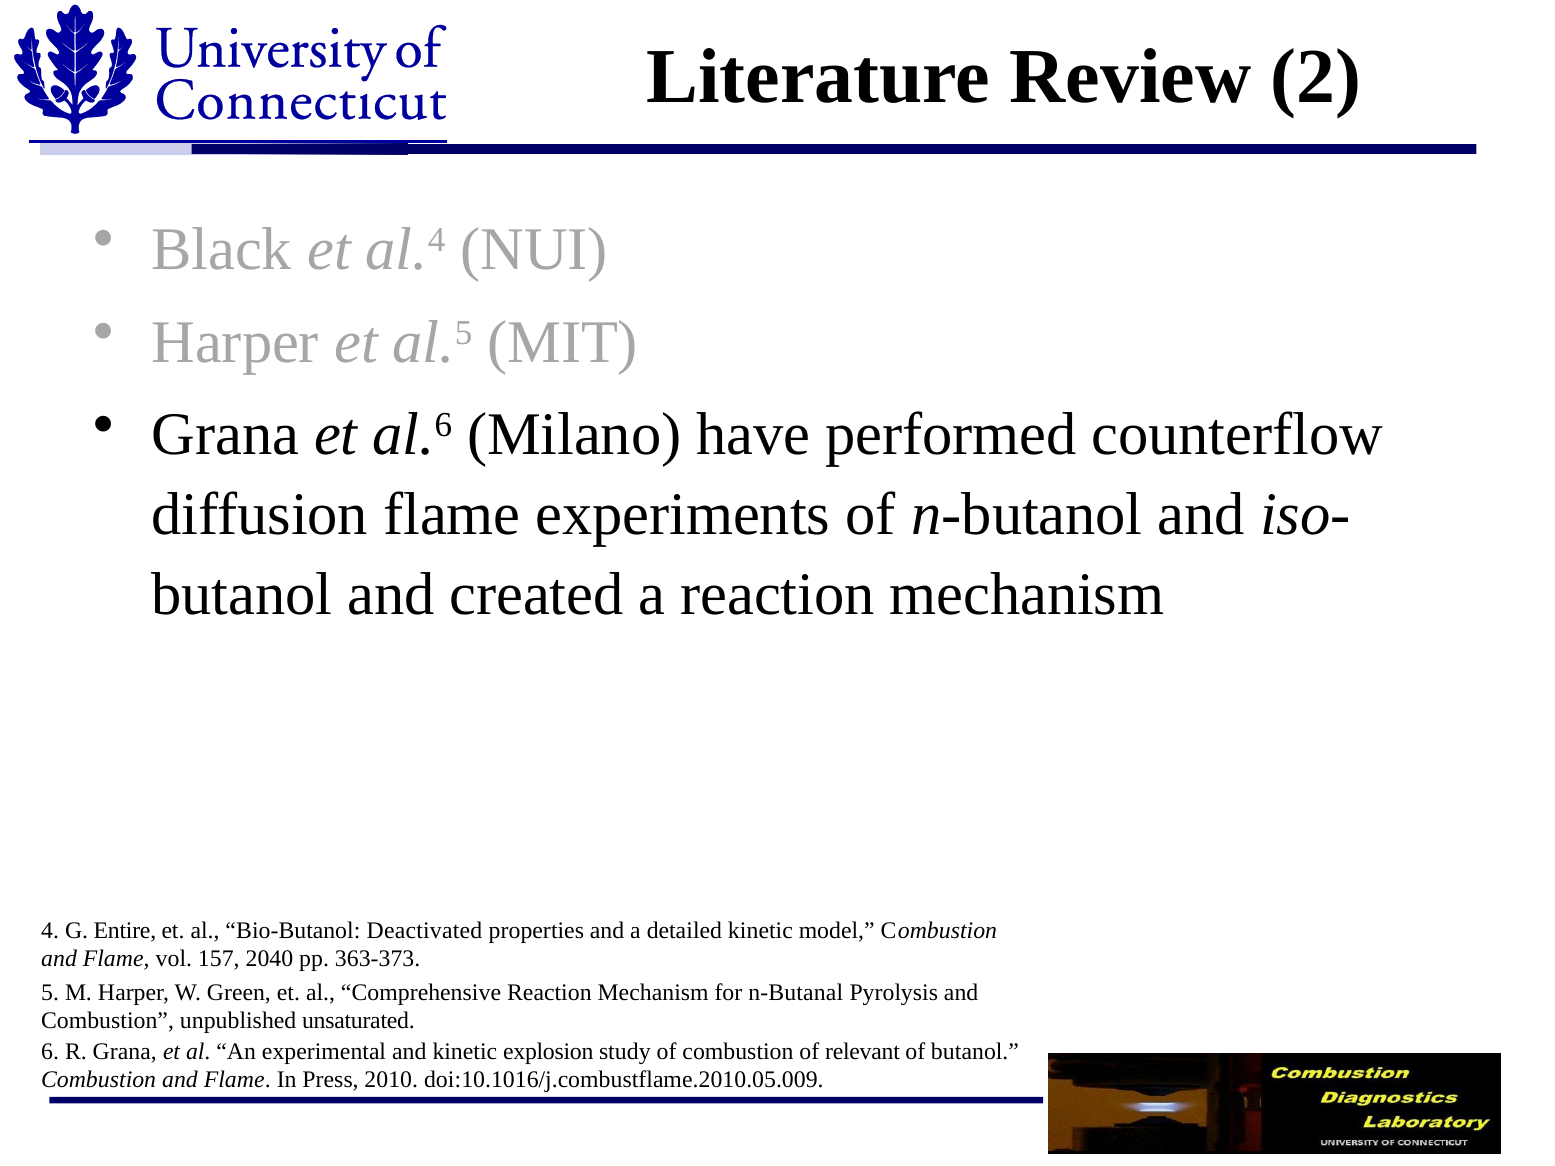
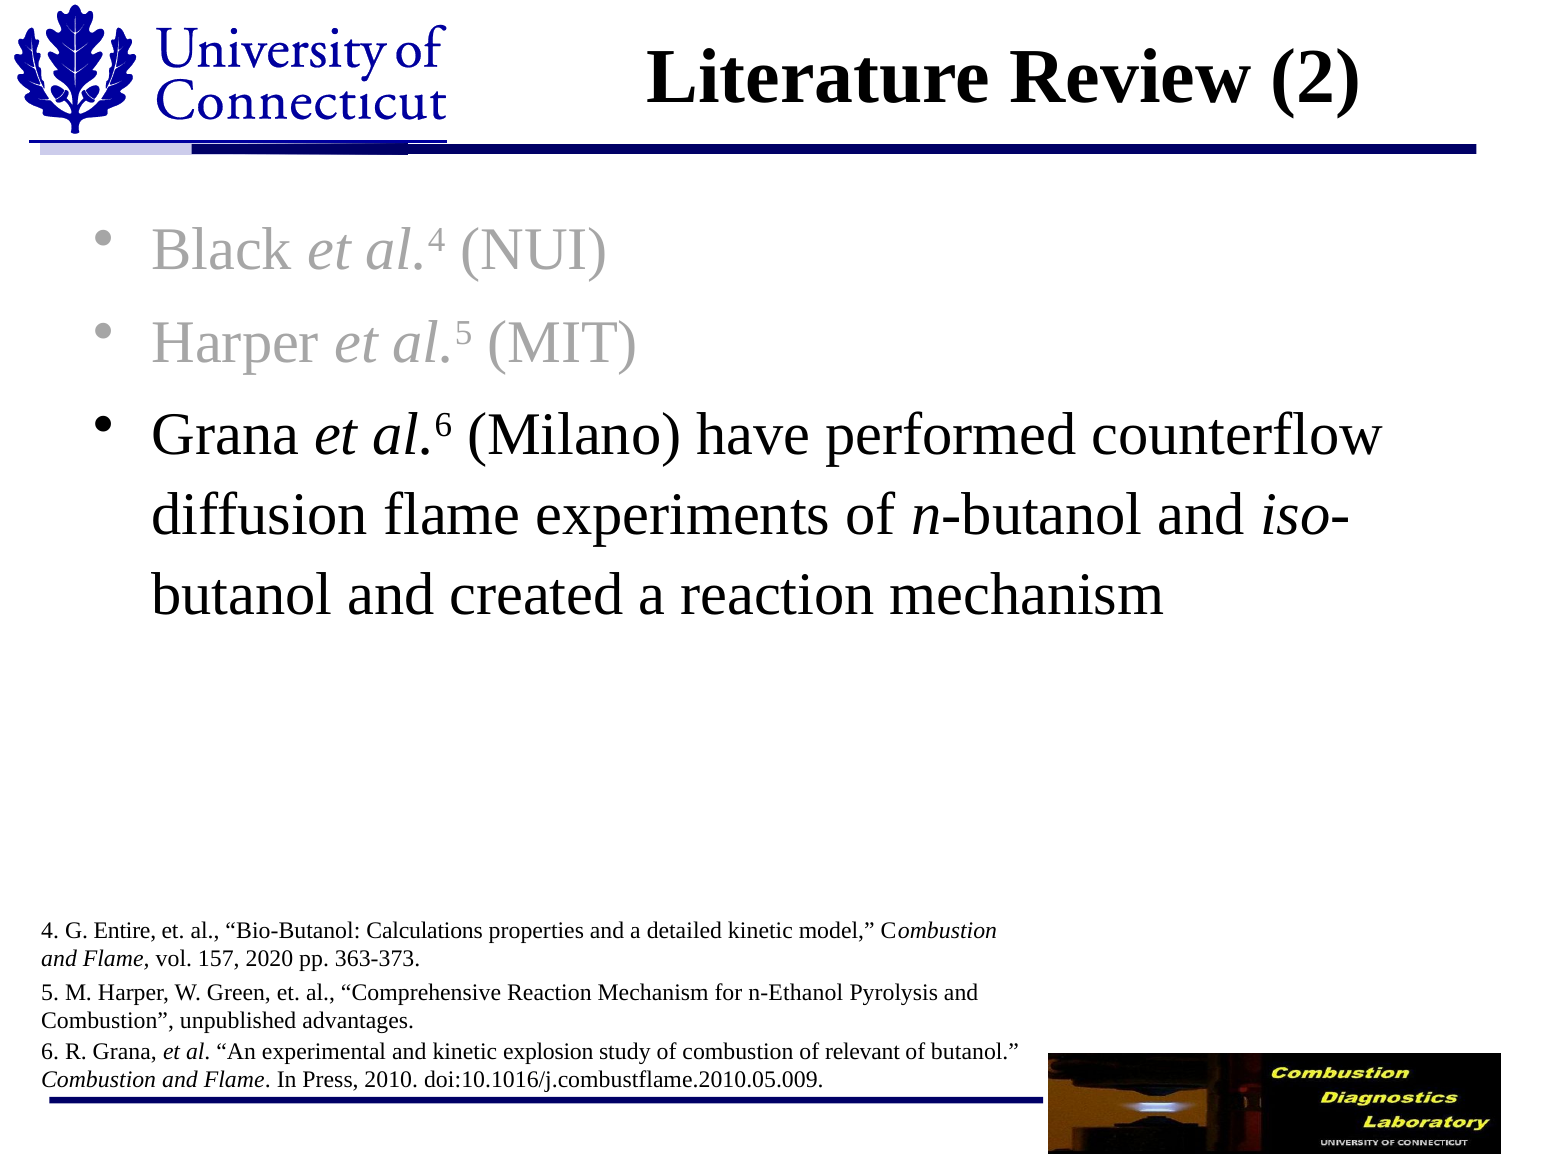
Deactivated: Deactivated -> Calculations (425, 931)
2040: 2040 -> 2020 (269, 959)
n-Butanal: n-Butanal -> n-Ethanol (796, 992)
unsaturated: unsaturated -> advantages (358, 1021)
